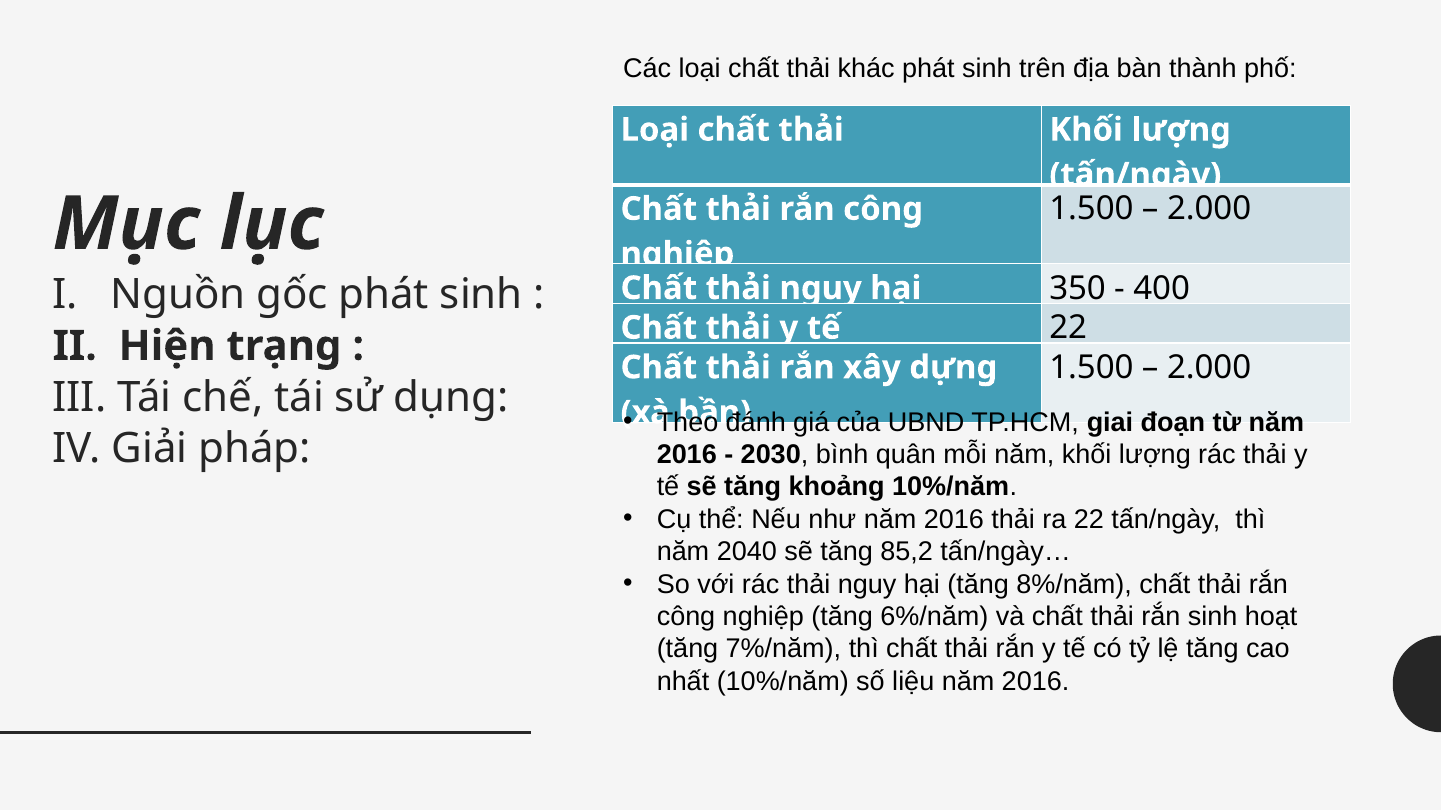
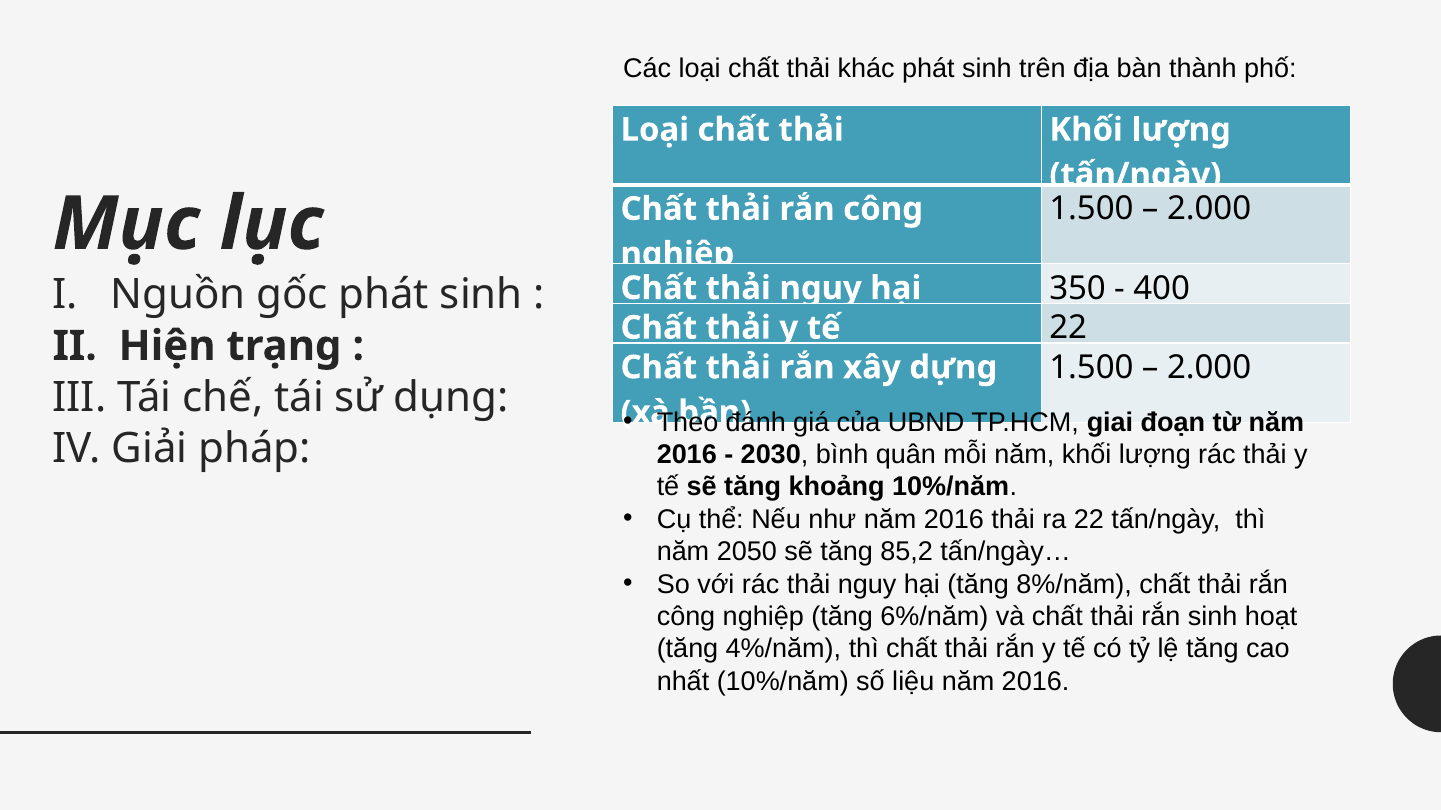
2040: 2040 -> 2050 (747, 552)
7%/năm: 7%/năm -> 4%/năm (783, 650)
